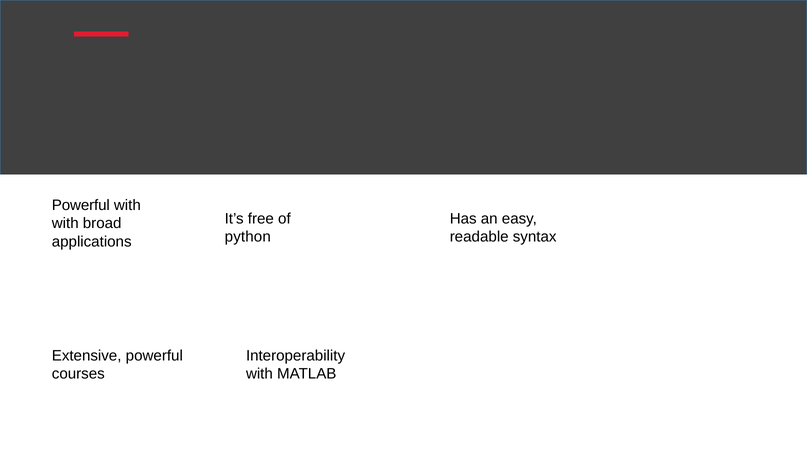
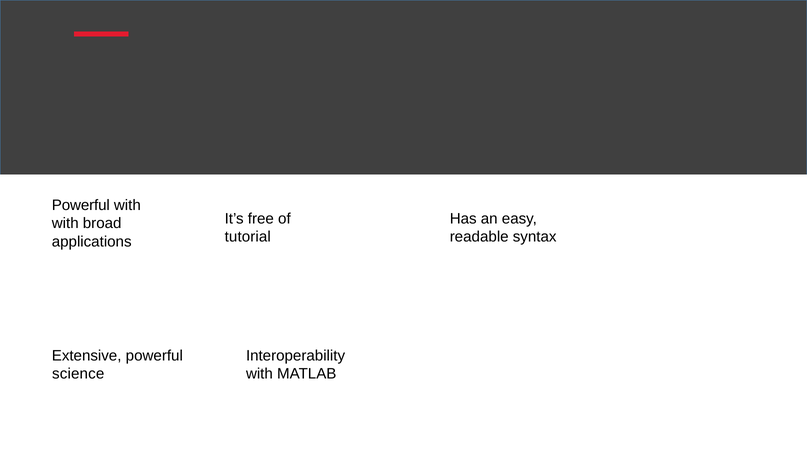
python: python -> tutorial (248, 237)
courses: courses -> science (78, 374)
